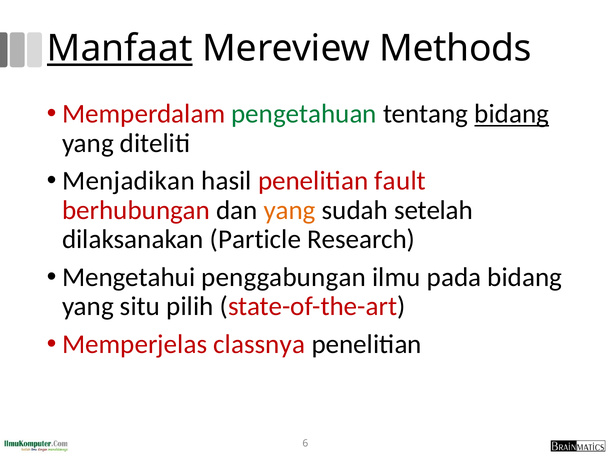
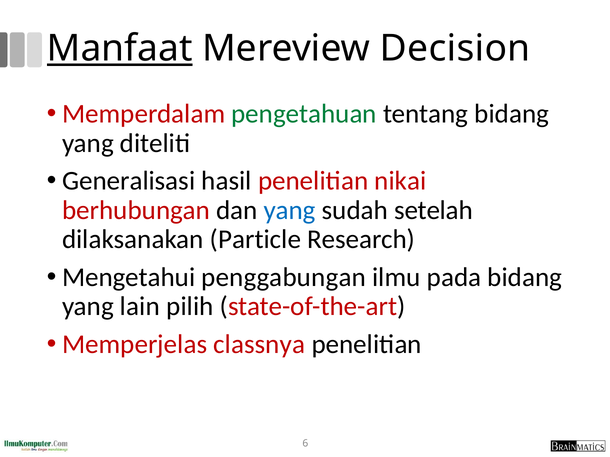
Methods: Methods -> Decision (455, 49)
bidang underline: present -> none (512, 114)
Menjadikan: Menjadikan -> Generalisasi (129, 181)
fault: fault -> nikai (400, 181)
yang colour: orange -> blue (290, 211)
situ: situ -> lain (140, 307)
